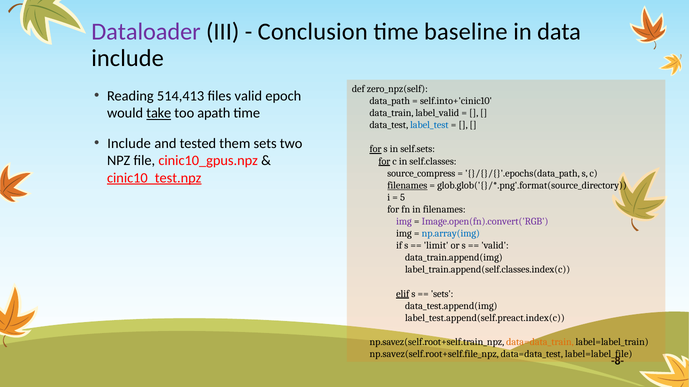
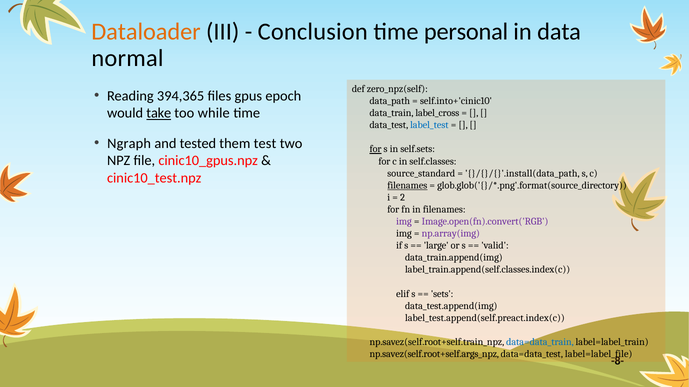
Dataloader colour: purple -> orange (146, 32)
baseline: baseline -> personal (466, 32)
include: include -> normal (127, 58)
514,413: 514,413 -> 394,365 (181, 96)
files valid: valid -> gpus (248, 96)
apath: apath -> while (214, 113)
label_valid: label_valid -> label_cross (437, 113)
Include: Include -> Ngraph (129, 144)
them sets: sets -> test (265, 144)
for underline: present -> none (384, 161)
source_compress: source_compress -> source_standard (421, 174)
}/{}/{}'.epochs(data_path: }/{}/{}'.epochs(data_path -> }/{}/{}'.install(data_path (522, 174)
cinic10_test.npz underline: present -> none (154, 178)
5: 5 -> 2 (403, 198)
np.array(img colour: blue -> purple (451, 234)
limit: limit -> large (436, 246)
elif underline: present -> none (403, 294)
data=data_train colour: orange -> blue (540, 342)
np.savez(self.root+self.file_npz: np.savez(self.root+self.file_npz -> np.savez(self.root+self.args_npz (434, 354)
